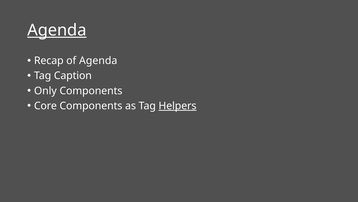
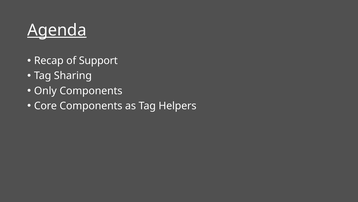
of Agenda: Agenda -> Support (98, 61)
Caption: Caption -> Sharing (73, 76)
Helpers underline: present -> none (178, 106)
